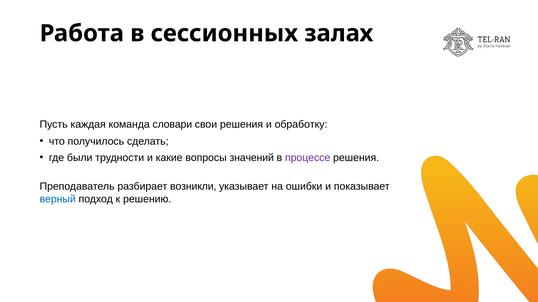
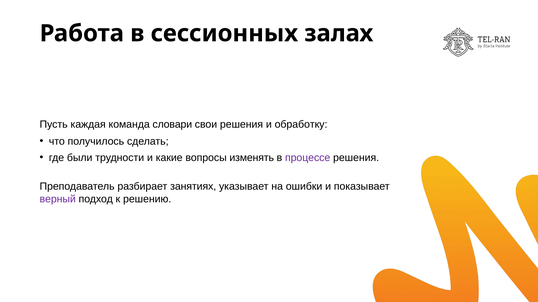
значений: значений -> изменять (252, 158)
возникли: возникли -> занятиях (193, 187)
верный colour: blue -> purple (58, 199)
